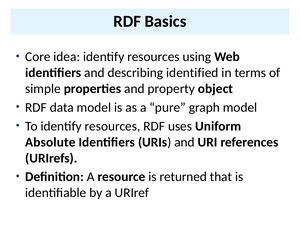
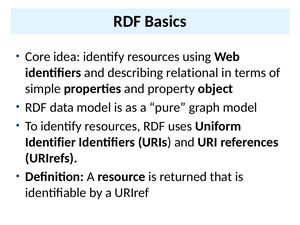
identified: identified -> relational (192, 73)
Absolute: Absolute -> Identifier (50, 142)
